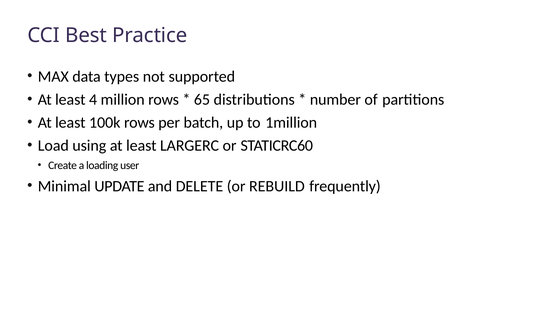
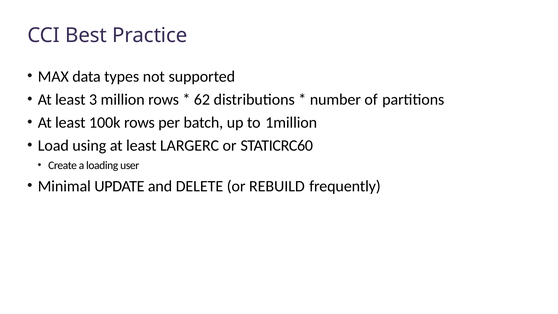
4: 4 -> 3 (93, 99)
65: 65 -> 62 (202, 99)
